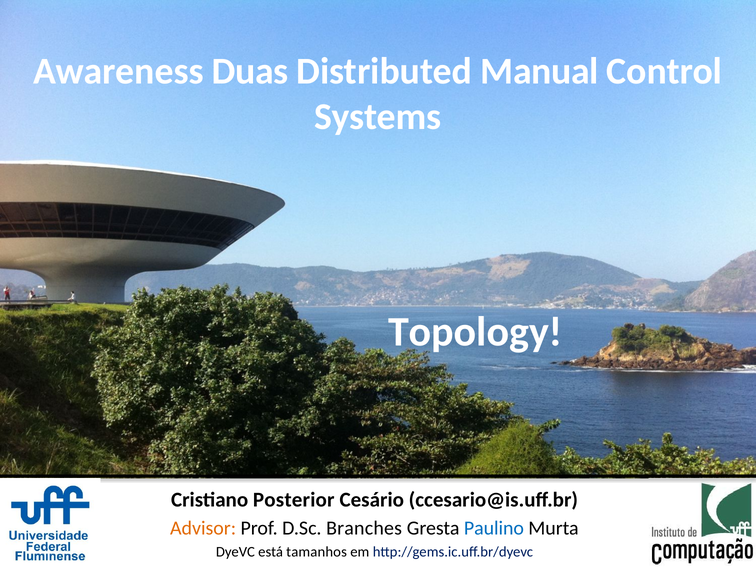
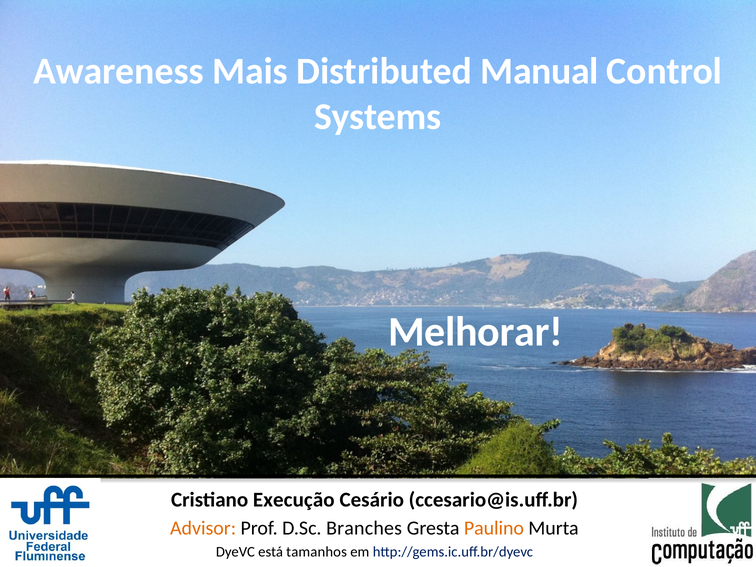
Duas: Duas -> Mais (250, 71)
Topology: Topology -> Melhorar (475, 332)
Posterior: Posterior -> Execução (294, 500)
Paulino colour: blue -> orange (494, 528)
